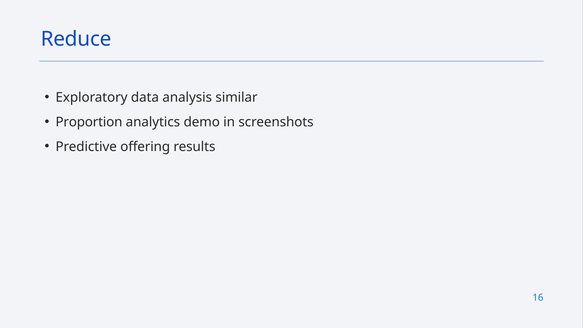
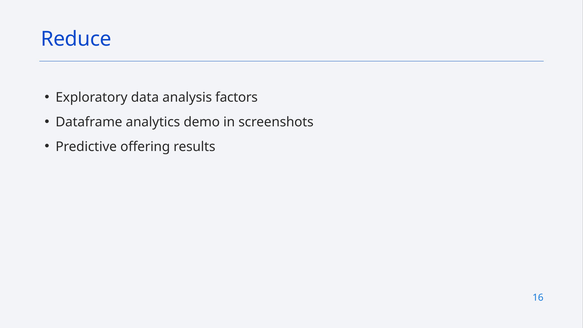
similar: similar -> factors (237, 98)
Proportion: Proportion -> Dataframe (89, 122)
